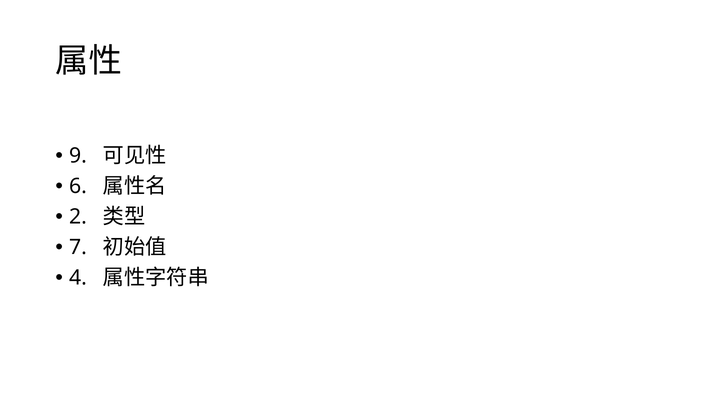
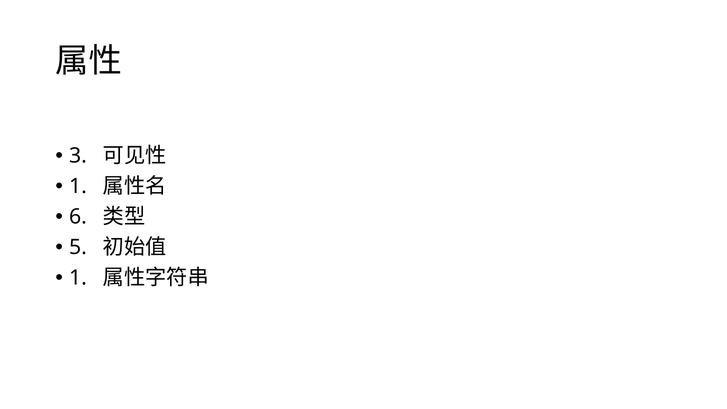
9: 9 -> 3 (78, 156)
6: 6 -> 1 (78, 186)
2: 2 -> 6 (78, 217)
7: 7 -> 5 (78, 247)
4: 4 -> 1 (78, 278)
